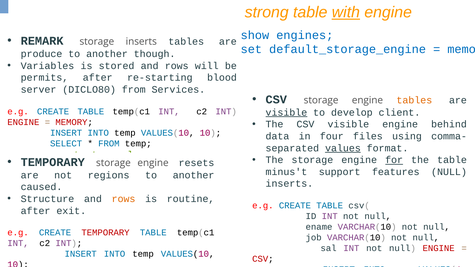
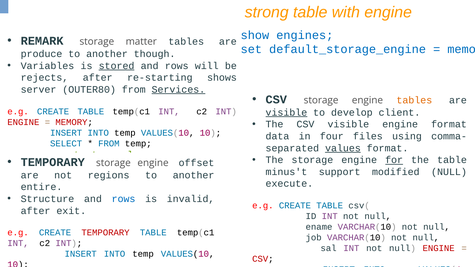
with underline: present -> none (346, 12)
storage inserts: inserts -> matter (141, 42)
stored underline: none -> present (117, 66)
permits: permits -> rejects (45, 78)
blood: blood -> shows (222, 78)
DICLO80: DICLO80 -> OUTER80 (89, 90)
Services underline: none -> present (178, 90)
engine behind: behind -> format (449, 124)
resets: resets -> offset (196, 163)
features: features -> modified (396, 172)
inserts: inserts -> execute (289, 184)
caused: caused -> entire (42, 187)
rows colour: orange -> blue (124, 199)
routine: routine -> invalid (191, 199)
